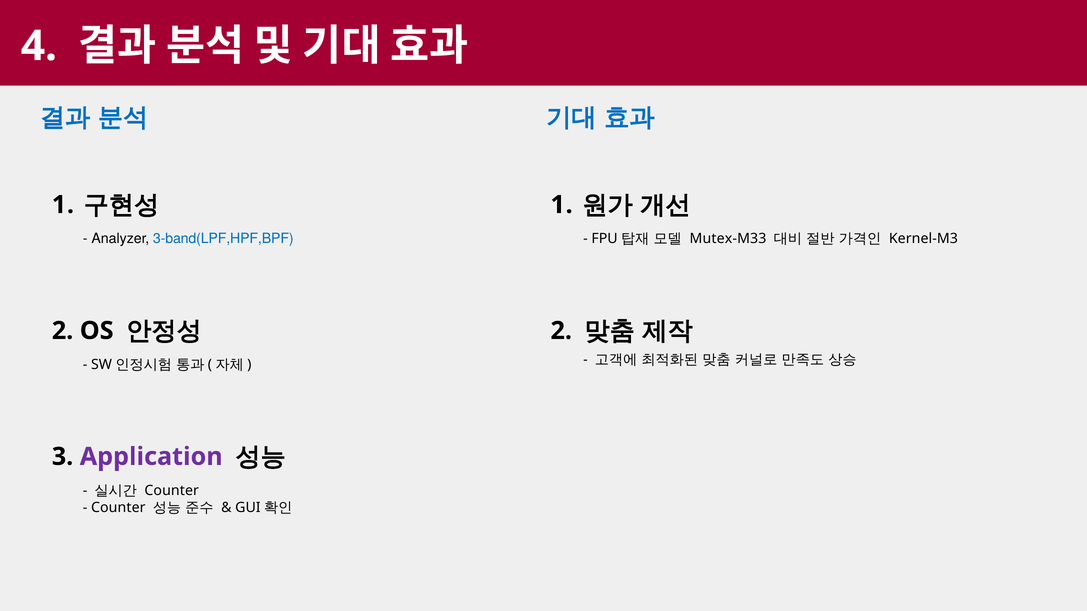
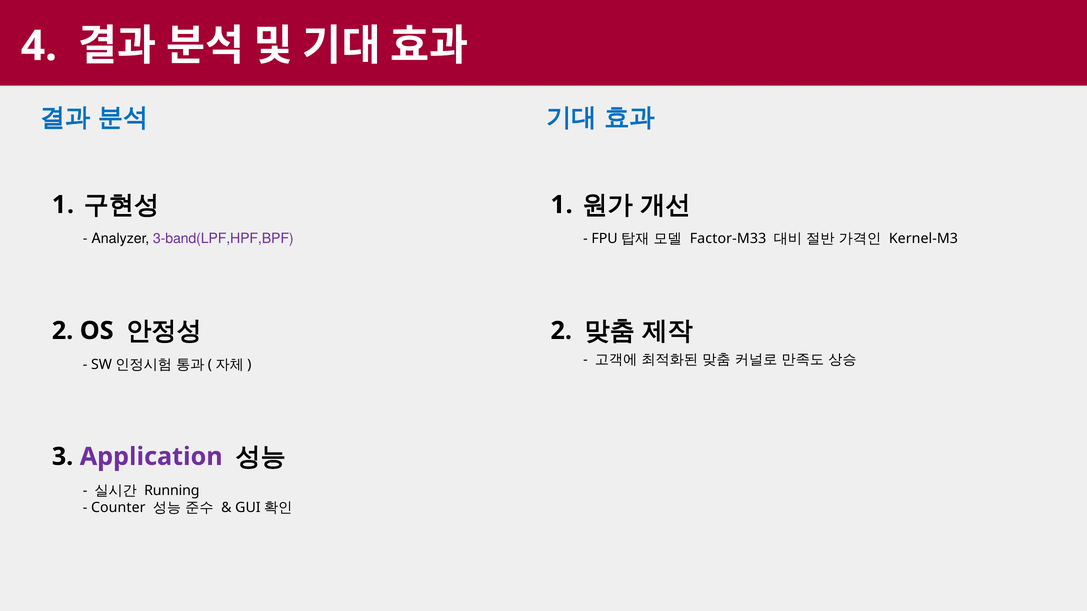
3-band(LPF,HPF,BPF colour: blue -> purple (223, 239)
Mutex-M33: Mutex-M33 -> Factor-M33 (728, 239)
Counter: Counter -> Running (172, 491)
